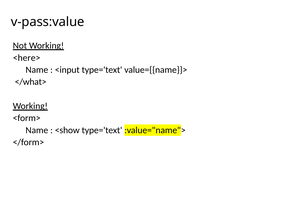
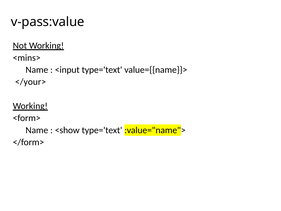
<here>: <here> -> <mins> (27, 58)
</what>: </what> -> </your> (31, 82)
